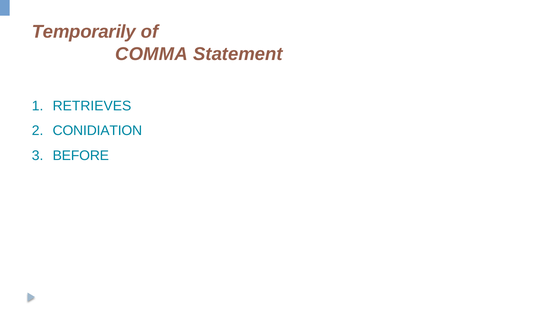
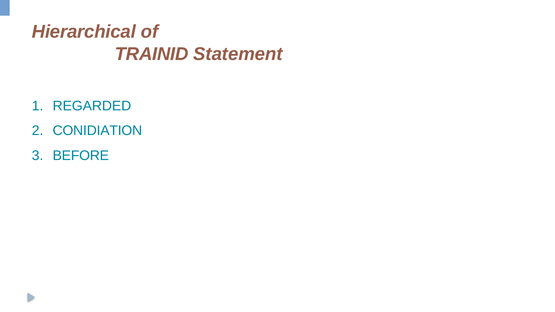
Temporarily: Temporarily -> Hierarchical (84, 32)
COMMA: COMMA -> TRAINID (152, 54)
RETRIEVES: RETRIEVES -> REGARDED (92, 106)
